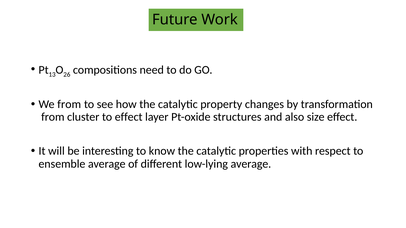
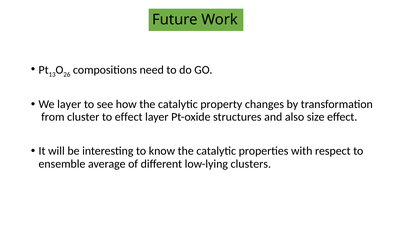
We from: from -> layer (69, 104)
low-lying average: average -> clusters (251, 164)
